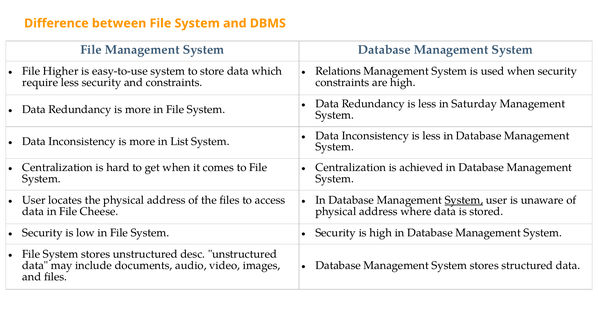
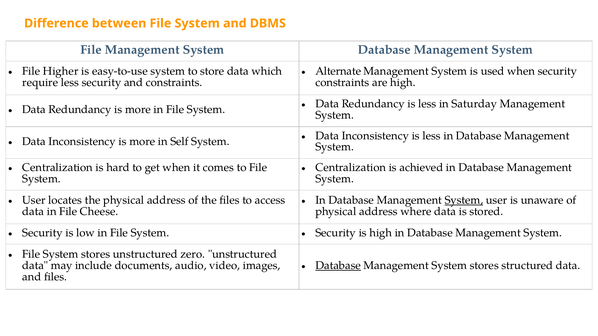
Relations: Relations -> Alternate (338, 71)
List: List -> Self (179, 141)
desc: desc -> zero (193, 255)
Database underline: none -> present (338, 266)
